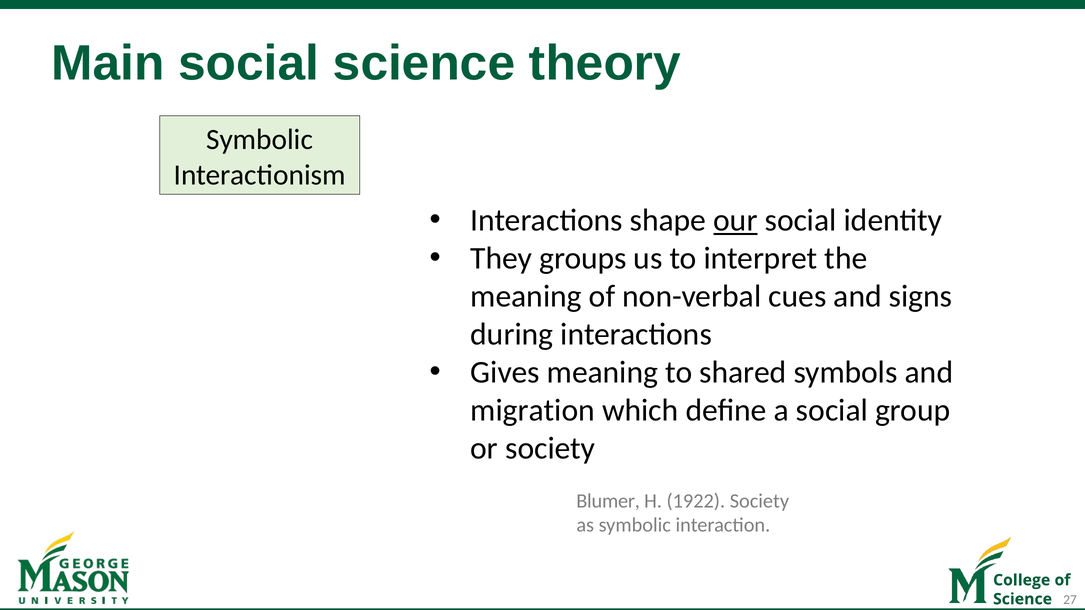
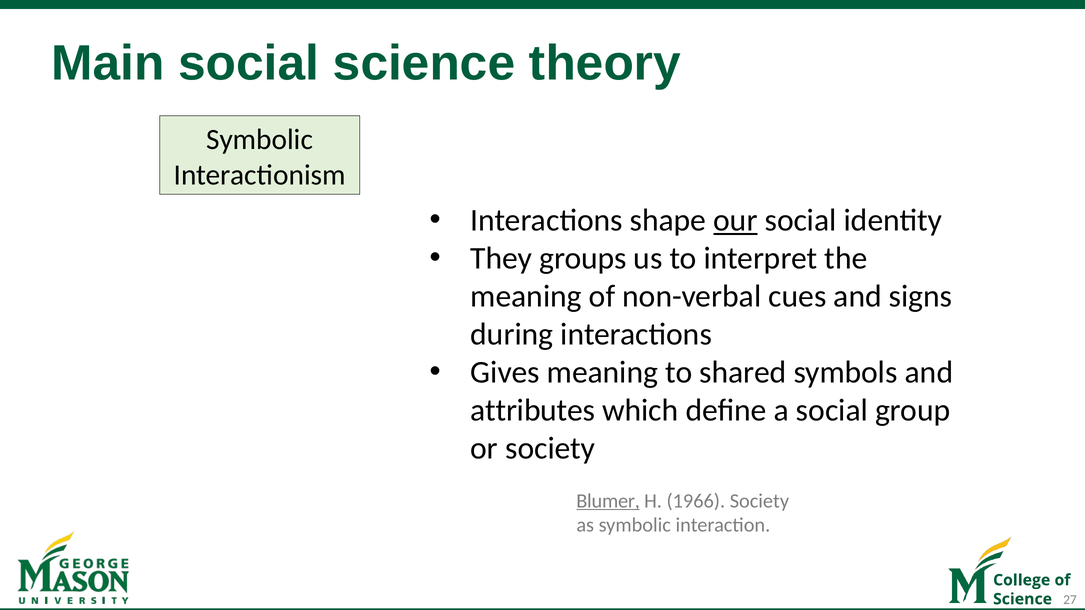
migration: migration -> attributes (533, 411)
Blumer underline: none -> present (608, 501)
1922: 1922 -> 1966 (696, 501)
